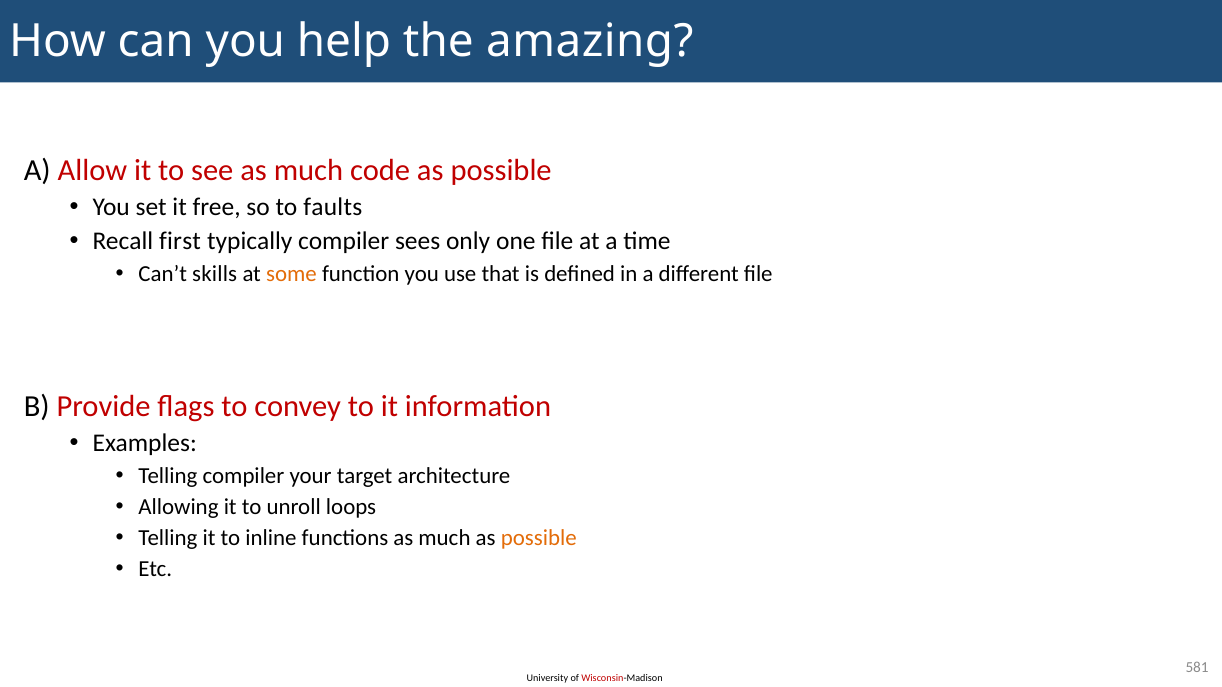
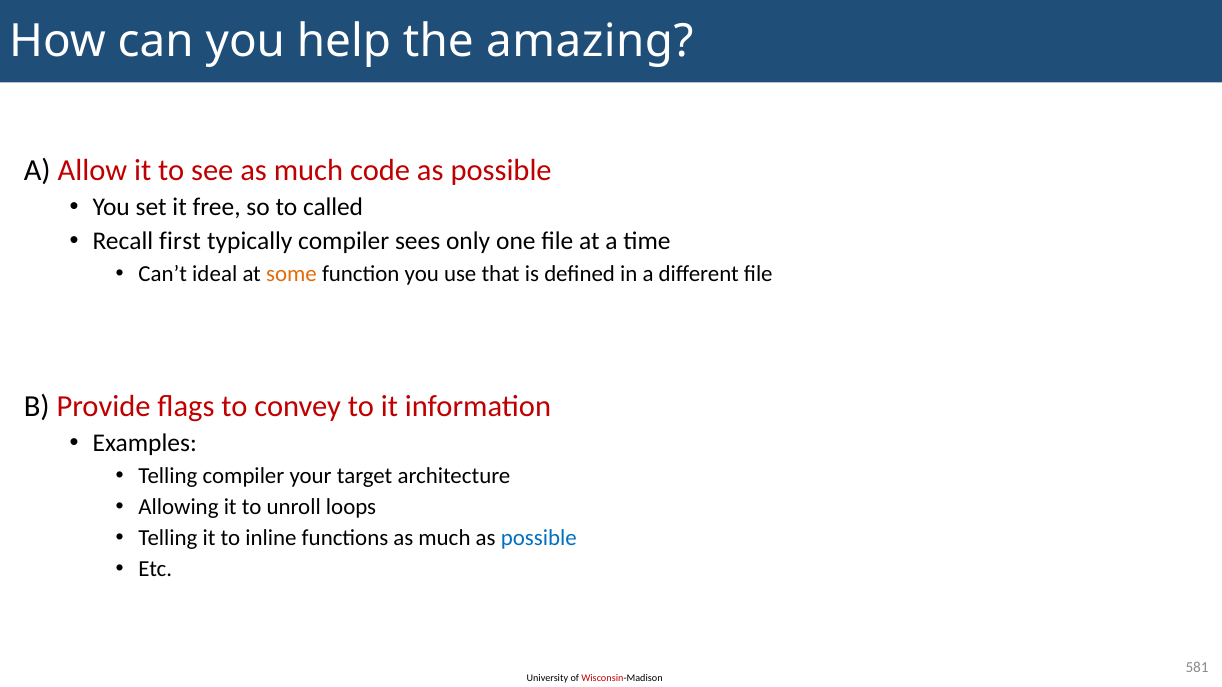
faults: faults -> called (333, 207)
skills: skills -> ideal (215, 274)
possible colour: orange -> blue (539, 538)
